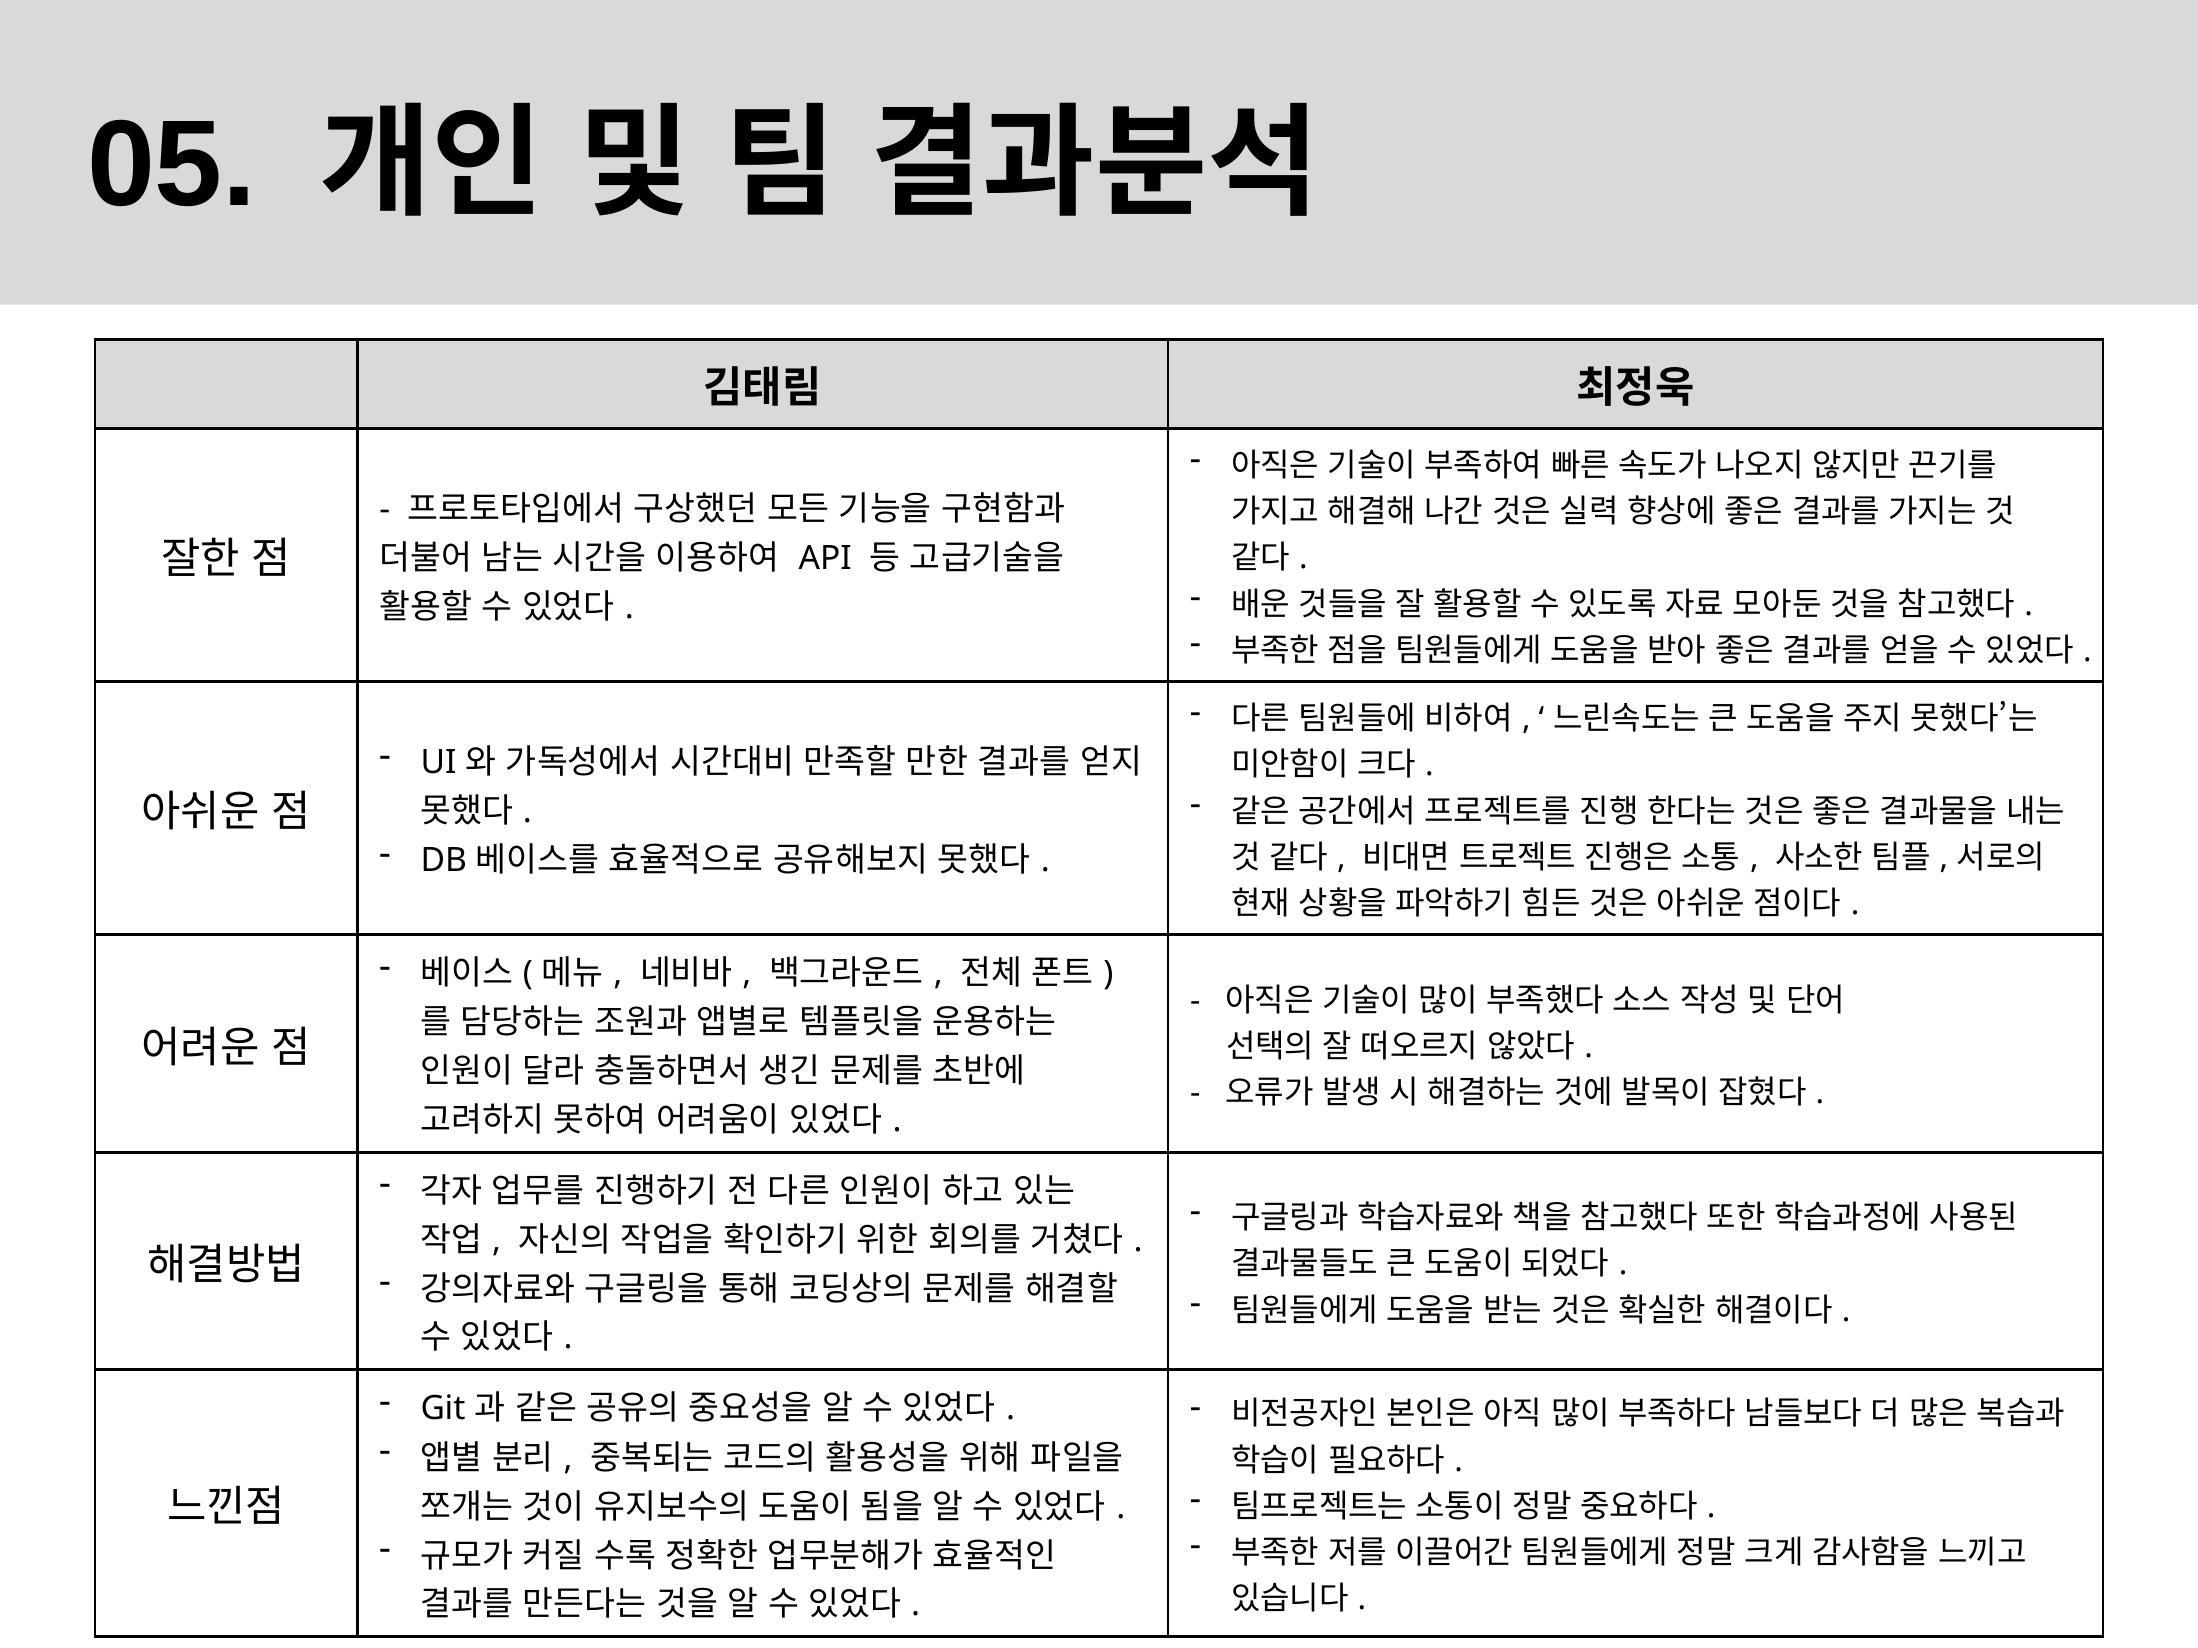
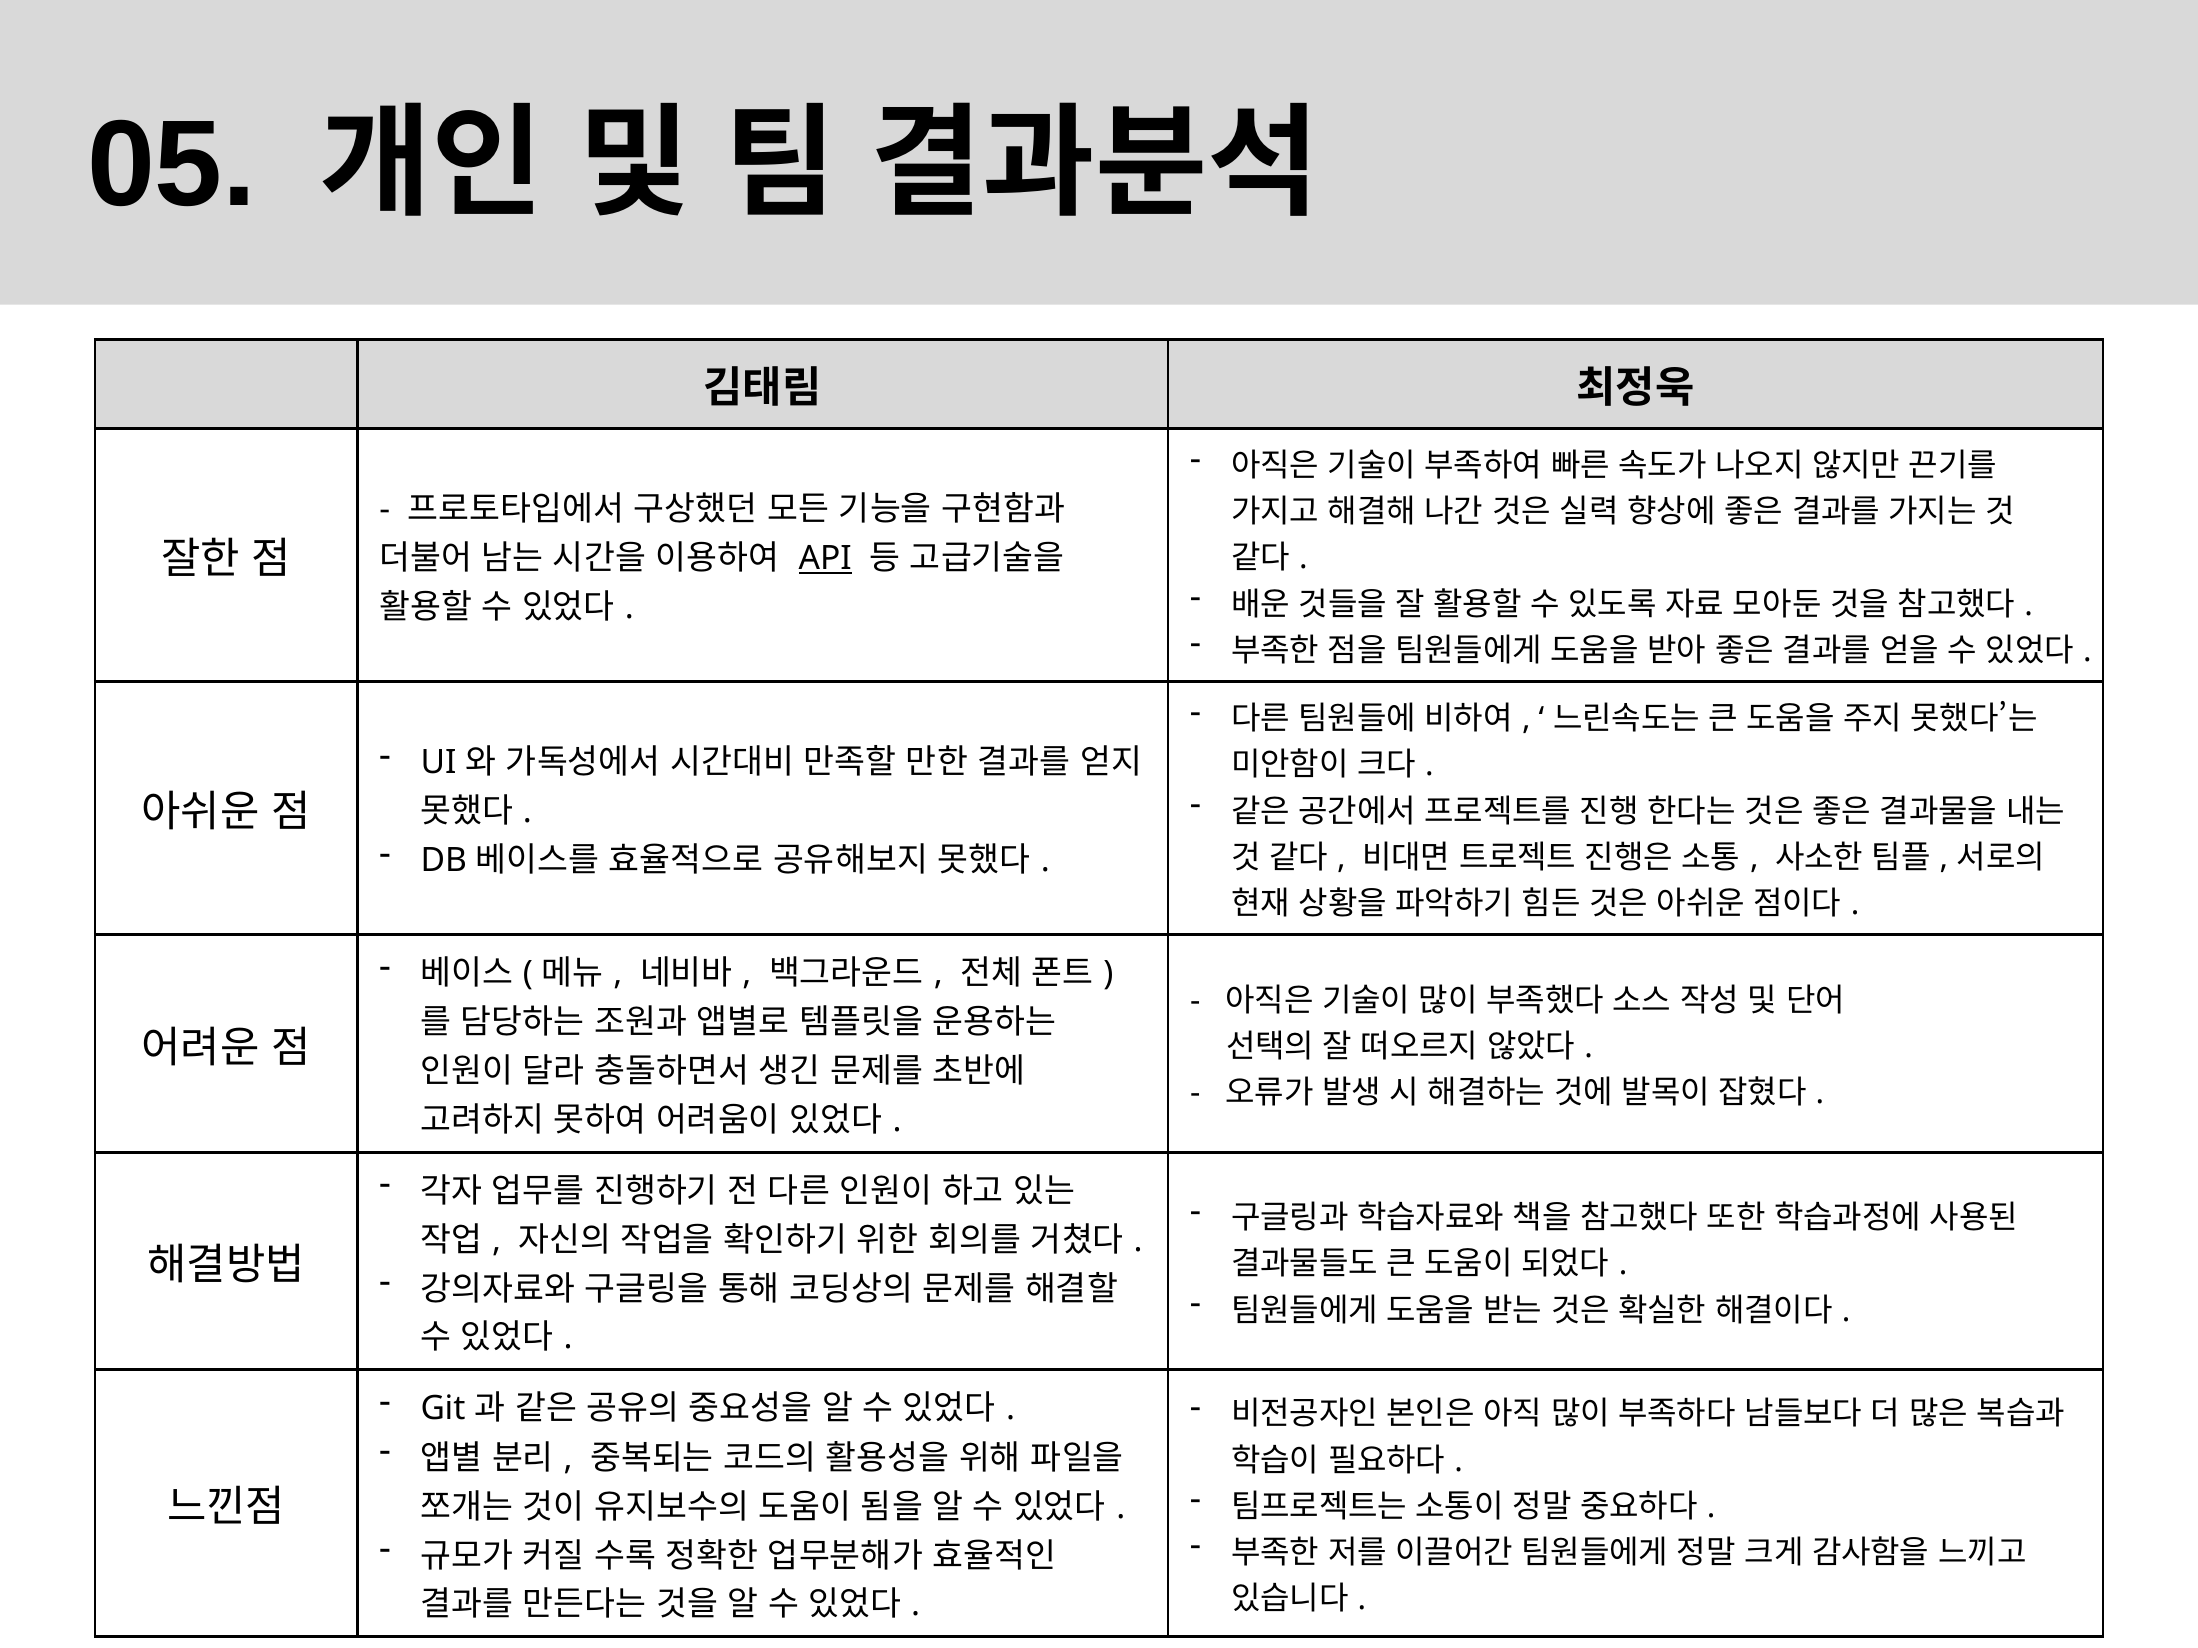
API underline: none -> present (825, 559)
